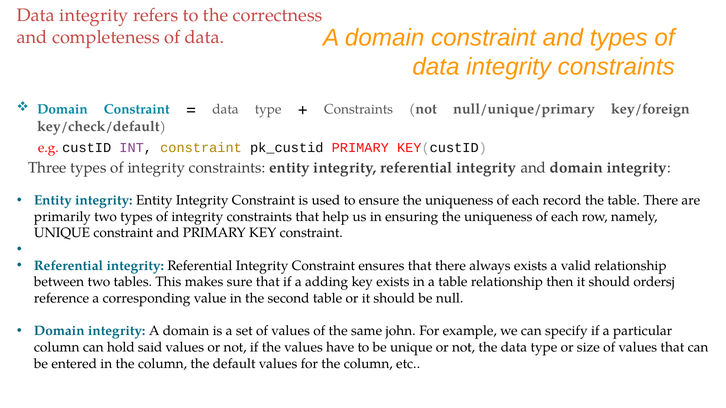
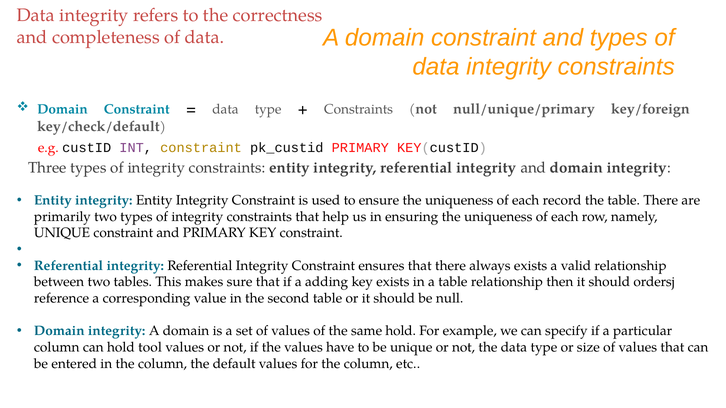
same john: john -> hold (401, 331)
said: said -> tool (150, 348)
